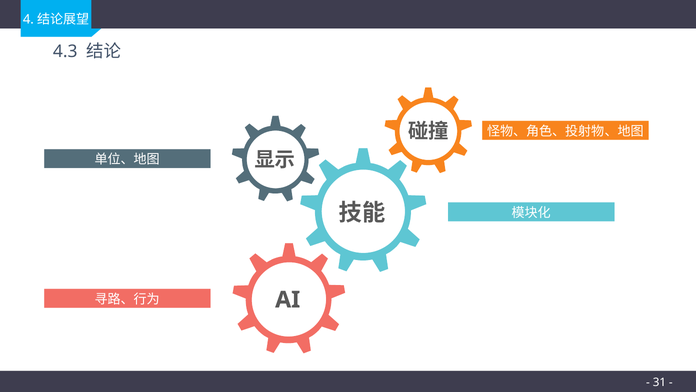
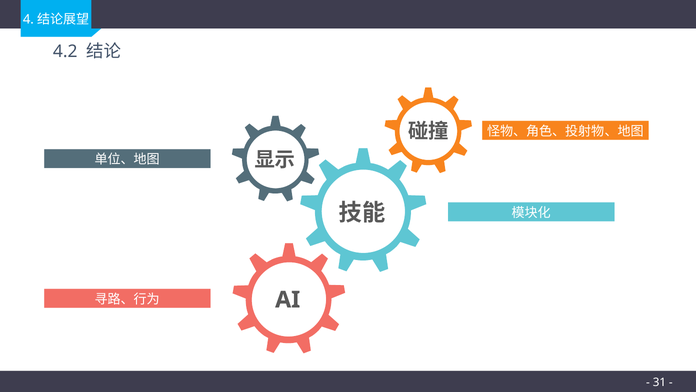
4.3: 4.3 -> 4.2 (65, 51)
